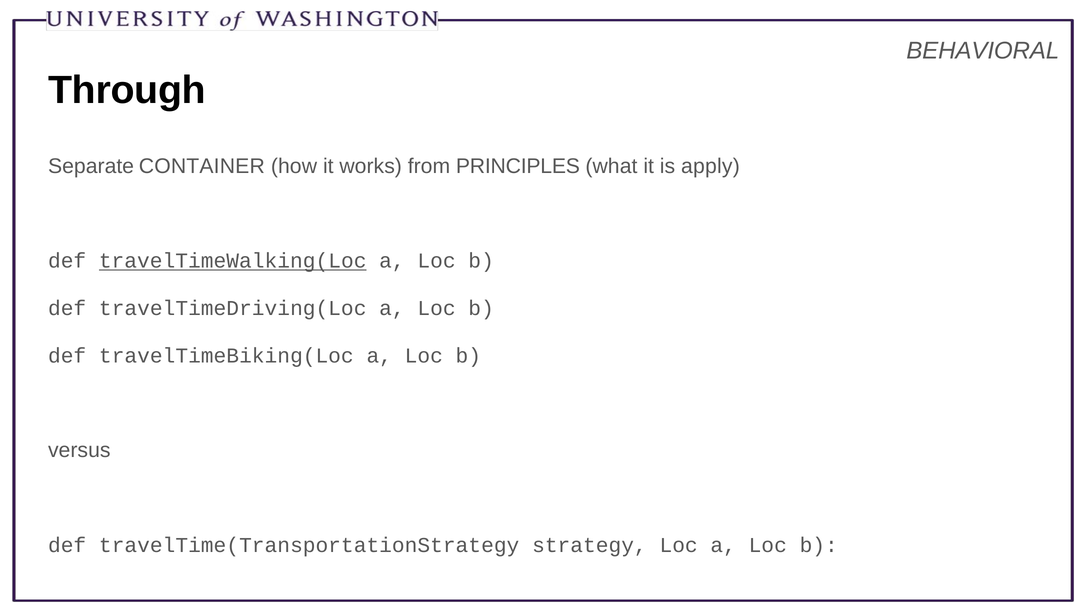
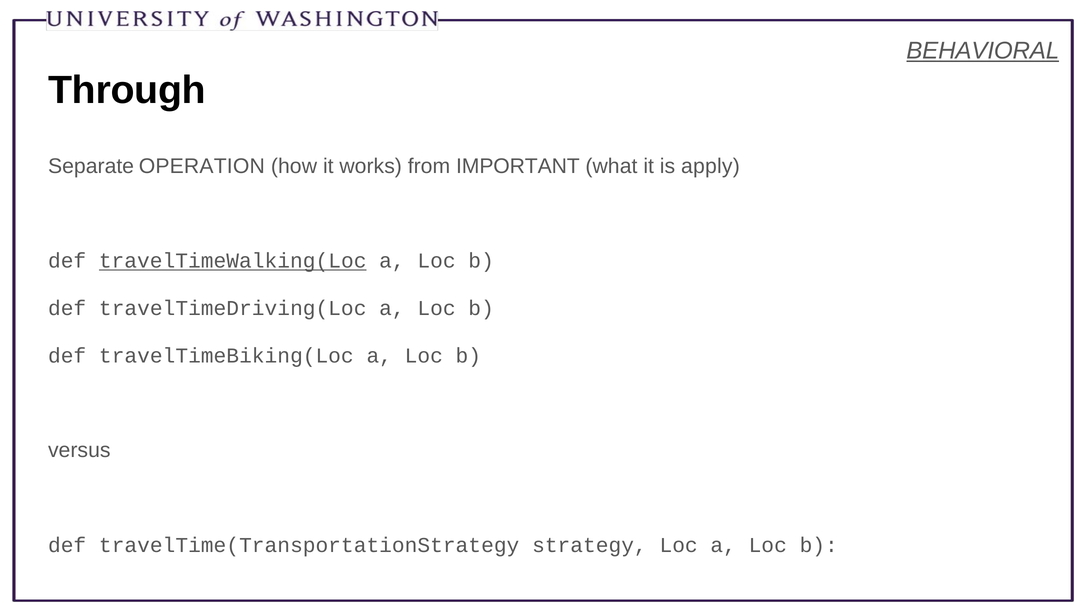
BEHAVIORAL underline: none -> present (983, 51)
CONTAINER: CONTAINER -> OPERATION (202, 166)
PRINCIPLES: PRINCIPLES -> IMPORTANT (518, 166)
